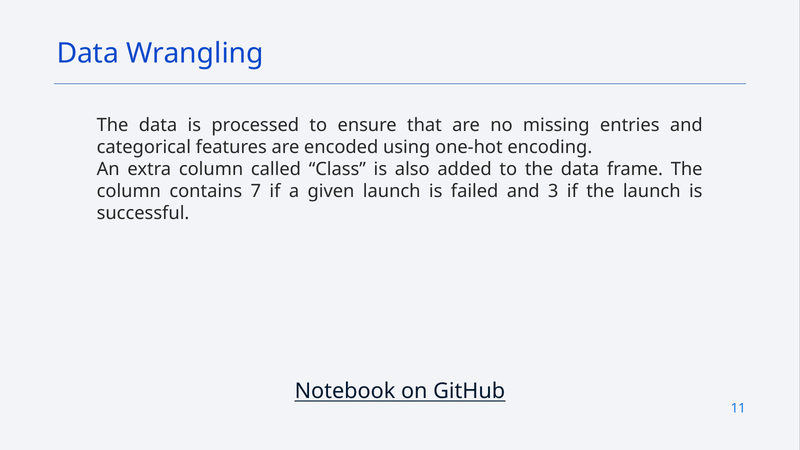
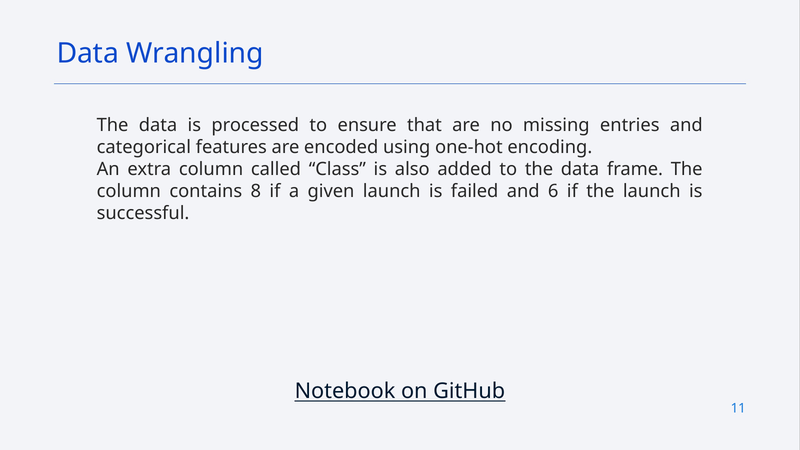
7: 7 -> 8 (256, 191)
3: 3 -> 6 (553, 191)
